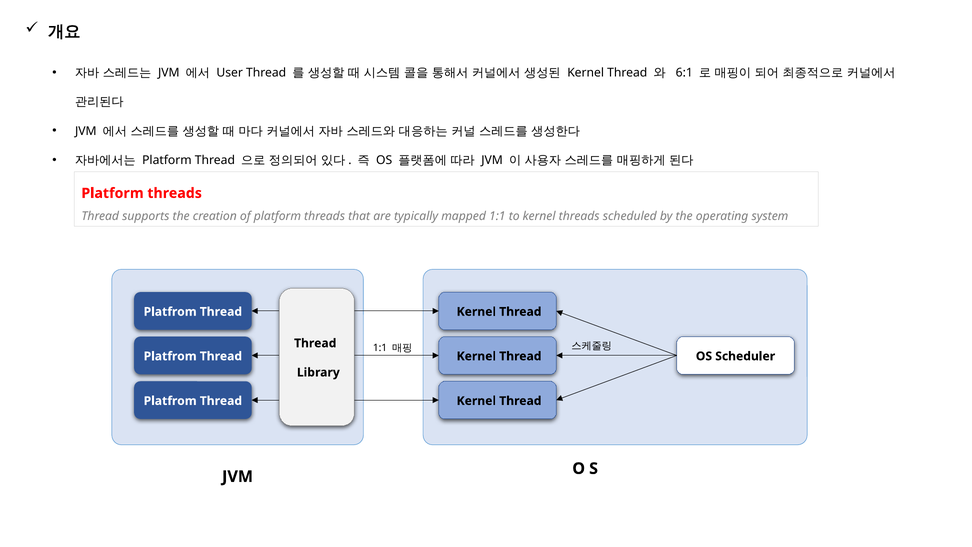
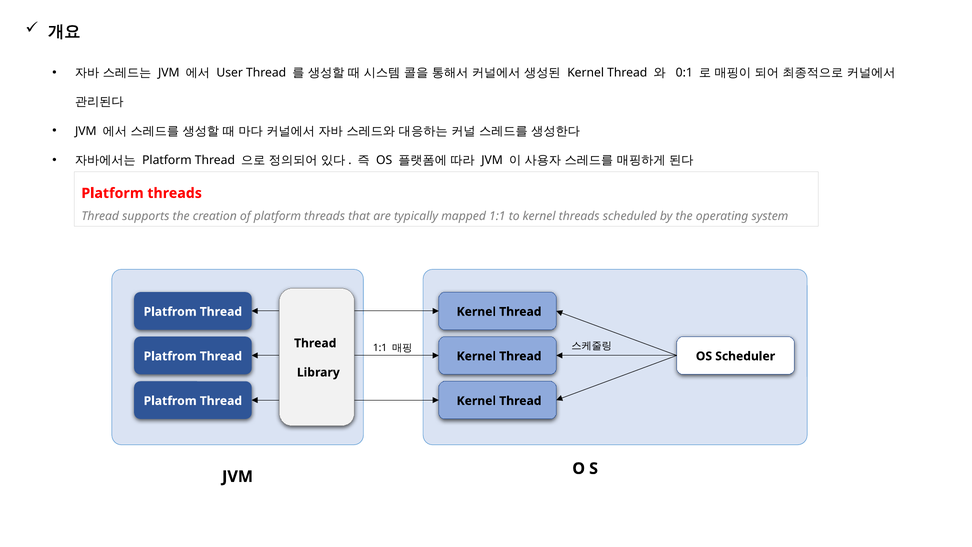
6:1: 6:1 -> 0:1 (684, 73)
